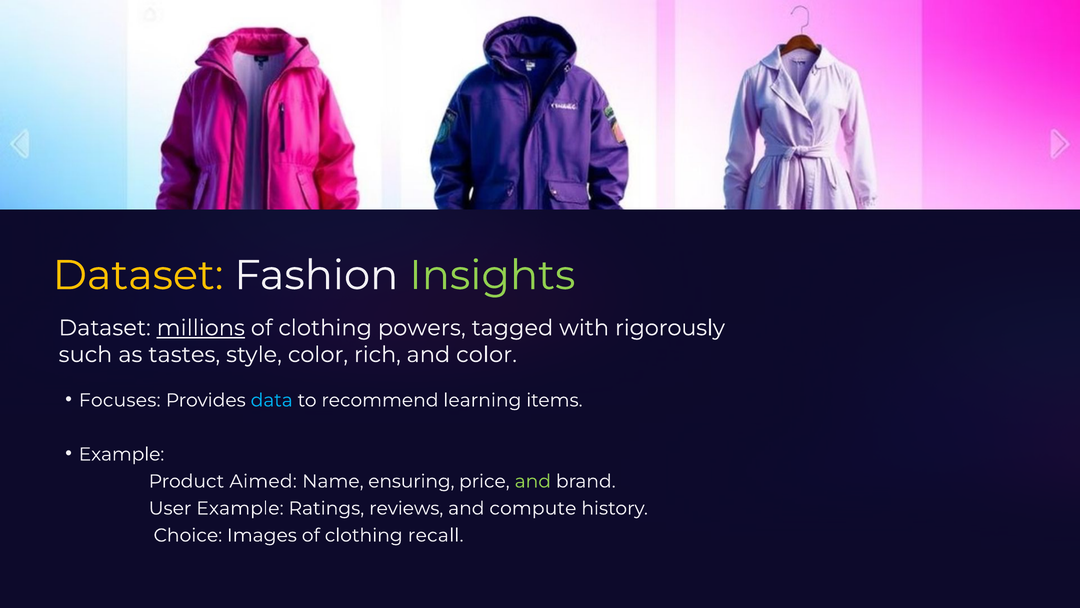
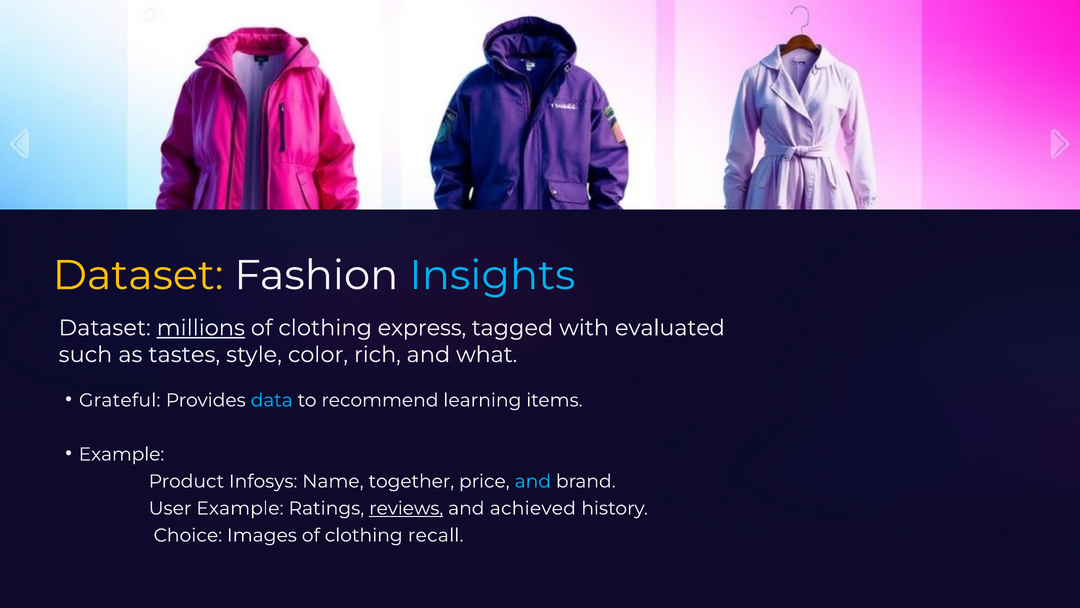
Insights colour: light green -> light blue (492, 275)
powers: powers -> express (422, 328)
rigorously: rigorously -> evaluated (670, 328)
and color: color -> what (487, 354)
Focuses: Focuses -> Grateful (120, 400)
Aimed: Aimed -> Infosys (263, 481)
ensuring: ensuring -> together (411, 481)
and colour: light green -> light blue (533, 481)
reviews underline: none -> present (406, 508)
compute: compute -> achieved (533, 508)
